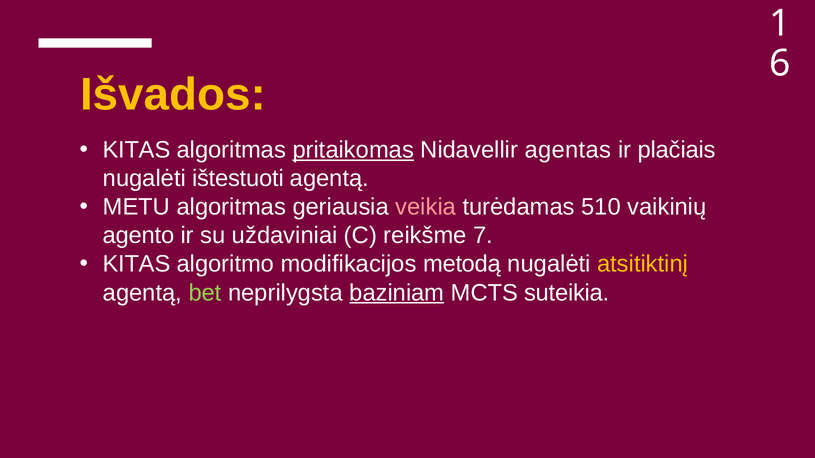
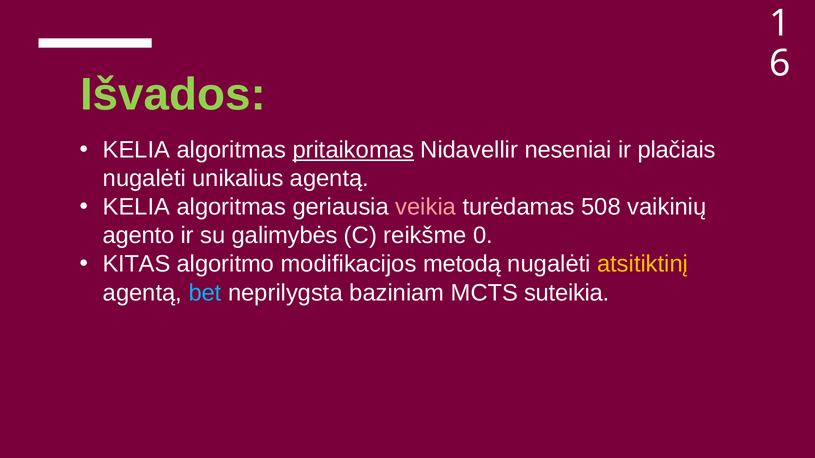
Išvados colour: yellow -> light green (173, 95)
KITAS: KITAS -> KELIA (136, 150)
agentas: agentas -> neseniai (568, 150)
ištestuoti: ištestuoti -> unikalius (238, 179)
METU: METU -> KELIA (136, 207)
510: 510 -> 508 (601, 207)
uždaviniai: uždaviniai -> galimybės (285, 236)
7: 7 -> 0 (483, 236)
bet colour: light green -> light blue (205, 293)
baziniam underline: present -> none (397, 293)
